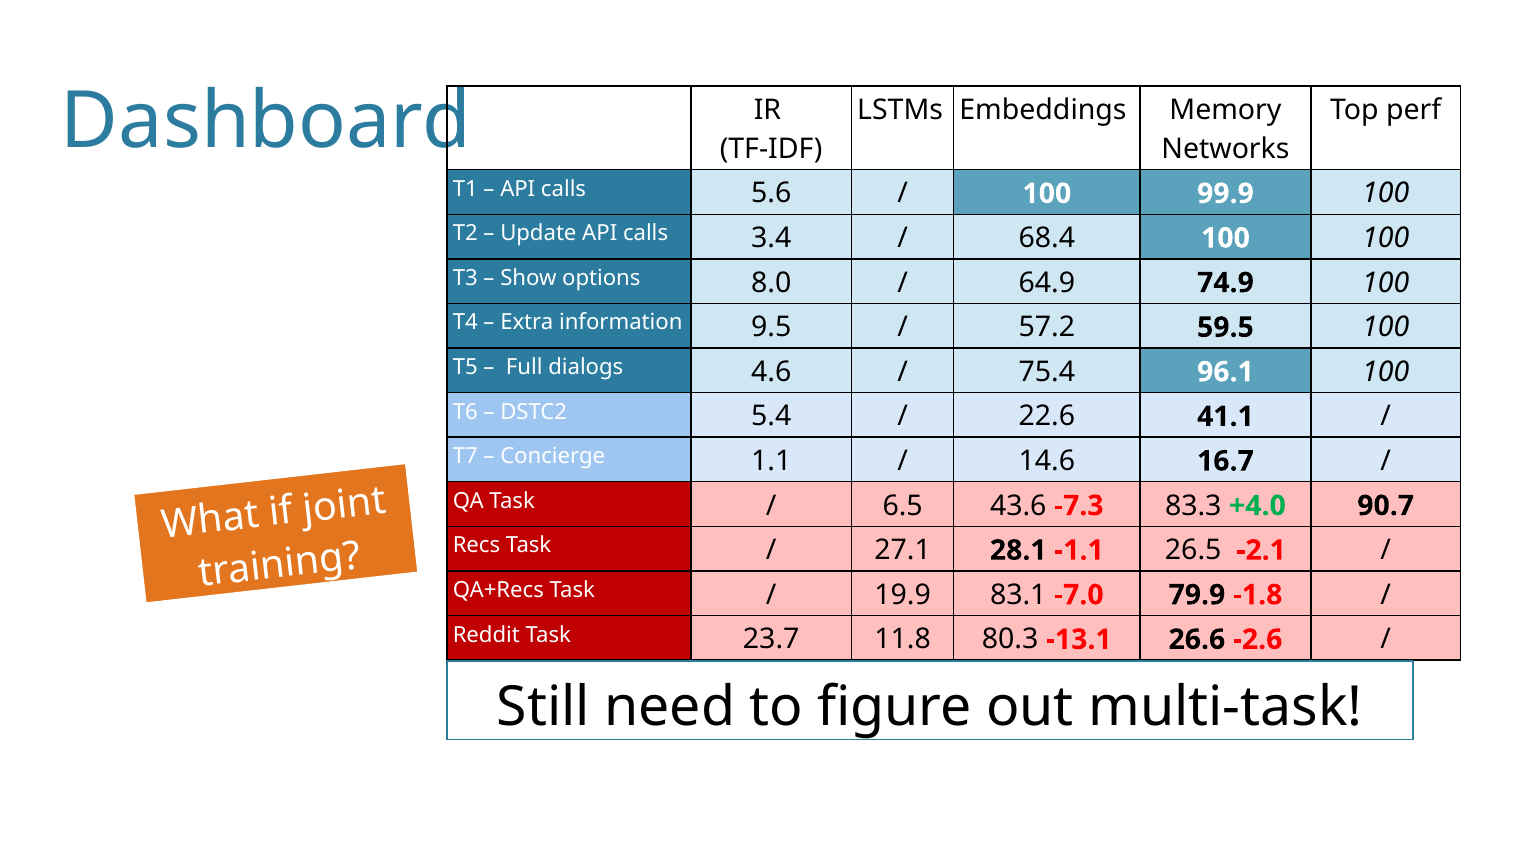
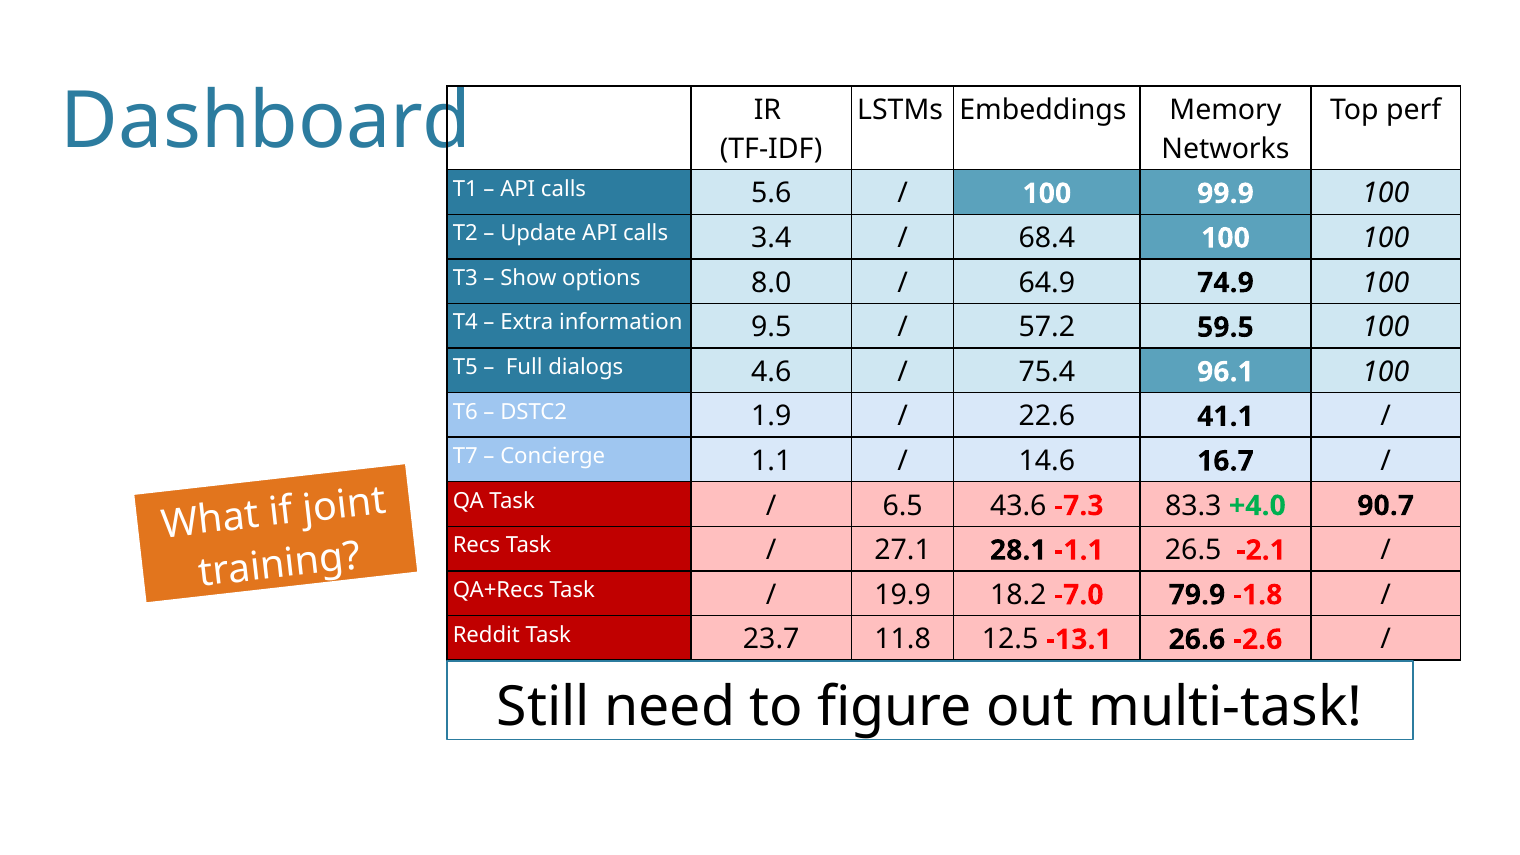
5.4: 5.4 -> 1.9 (771, 417)
83.1: 83.1 -> 18.2 (1018, 595)
80.3: 80.3 -> 12.5 (1010, 639)
